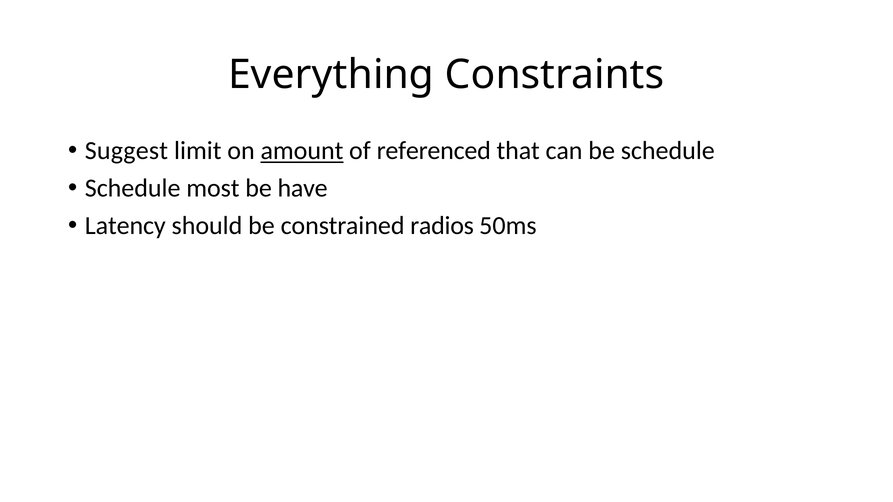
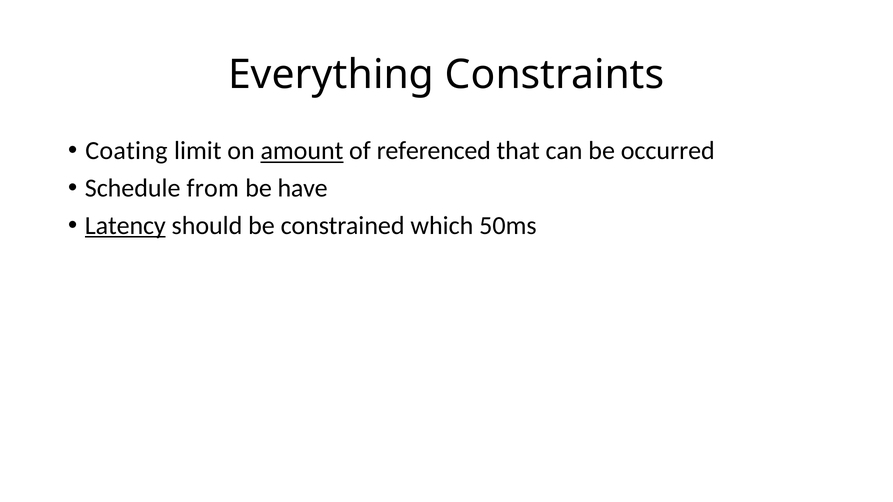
Suggest: Suggest -> Coating (126, 151)
be schedule: schedule -> occurred (668, 151)
most: most -> from (213, 188)
Latency underline: none -> present (125, 226)
radios: radios -> which (442, 226)
